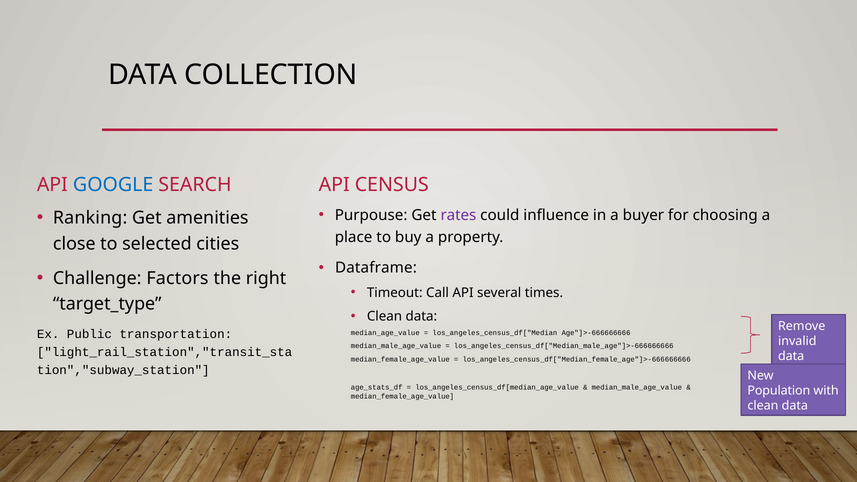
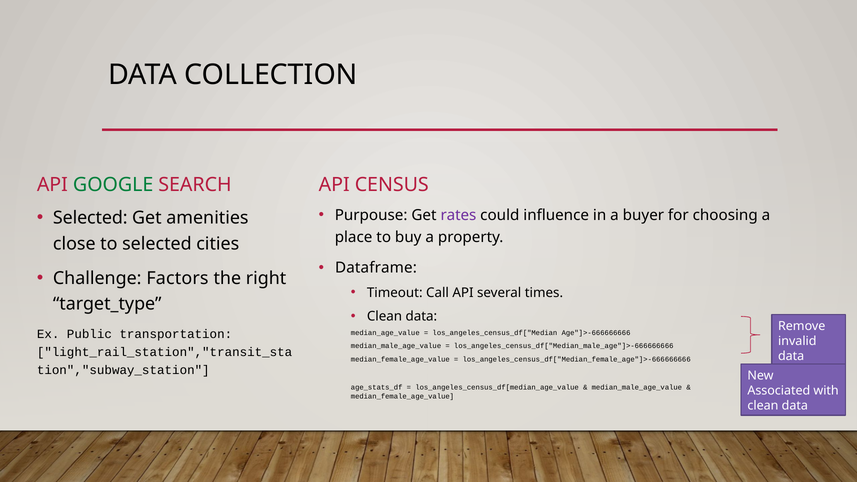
GOOGLE colour: blue -> green (113, 185)
Ranking: Ranking -> Selected (90, 218)
Population: Population -> Associated (779, 390)
